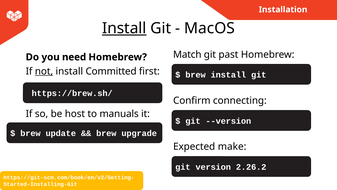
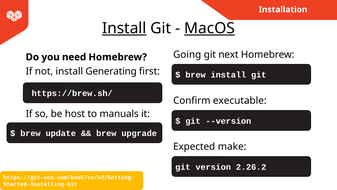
MacOS underline: none -> present (209, 28)
Match: Match -> Going (187, 55)
past: past -> next (228, 55)
not underline: present -> none (44, 71)
Committed: Committed -> Generating (111, 71)
connecting: connecting -> executable (240, 100)
